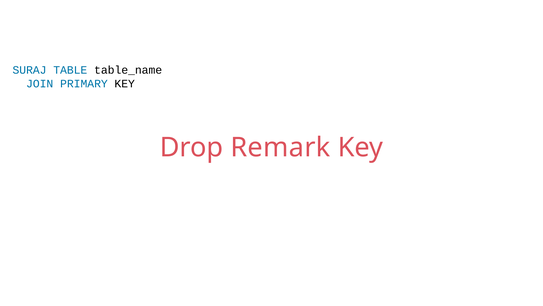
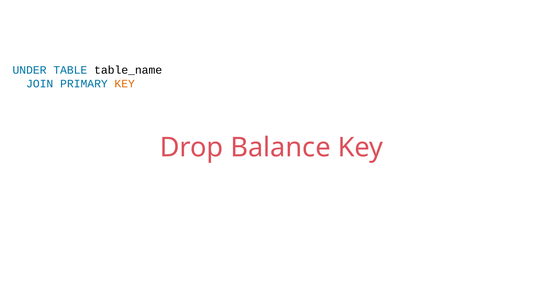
SURAJ: SURAJ -> UNDER (30, 70)
KEY colour: black -> orange (125, 83)
Remark: Remark -> Balance (281, 147)
